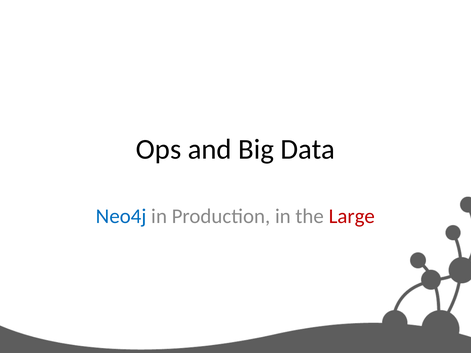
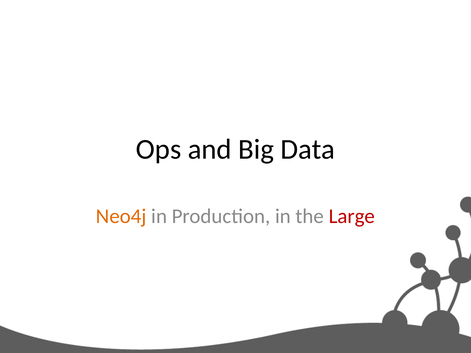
Neo4j colour: blue -> orange (121, 217)
